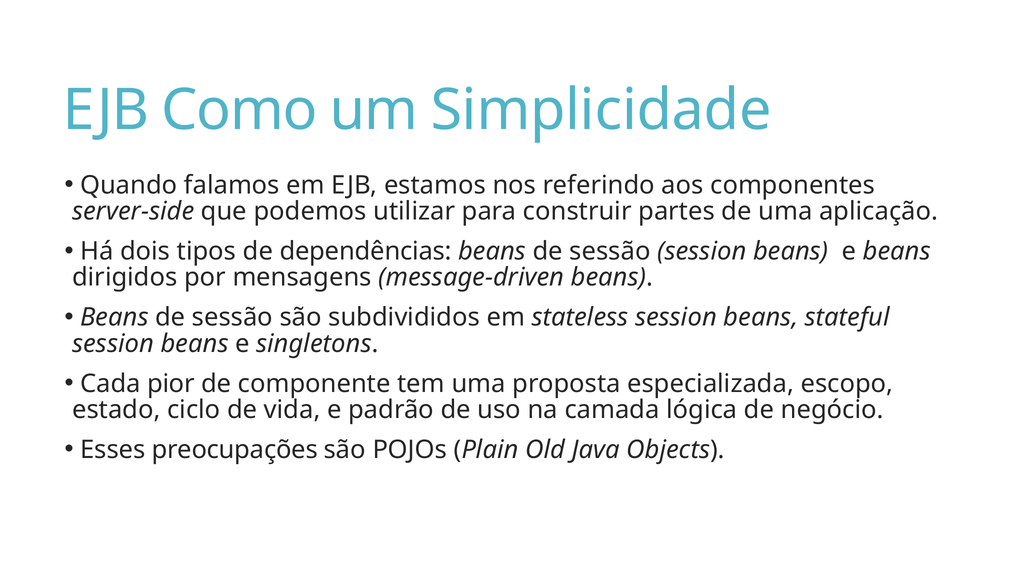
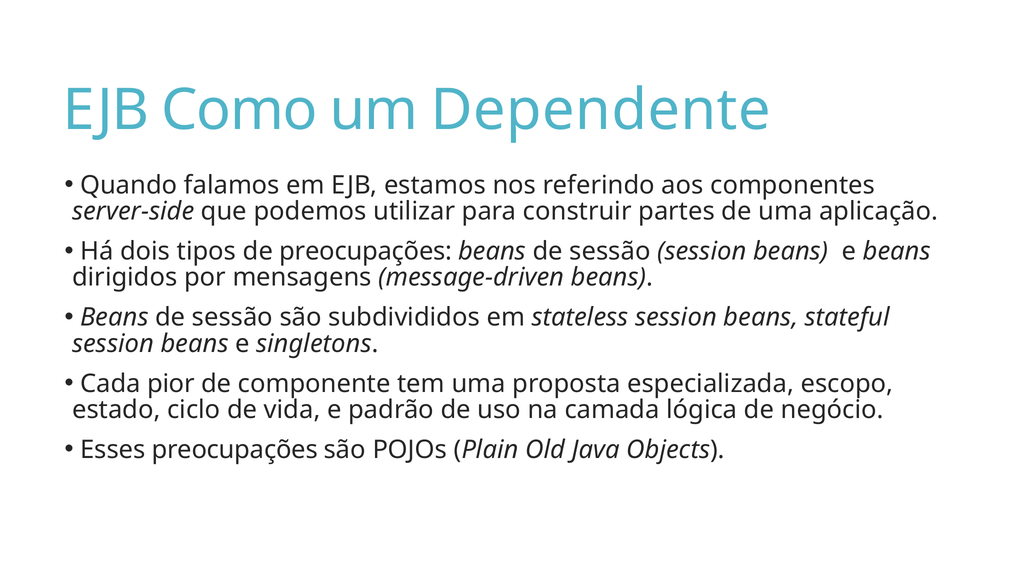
Simplicidade: Simplicidade -> Dependente (601, 110)
de dependências: dependências -> preocupações (366, 251)
